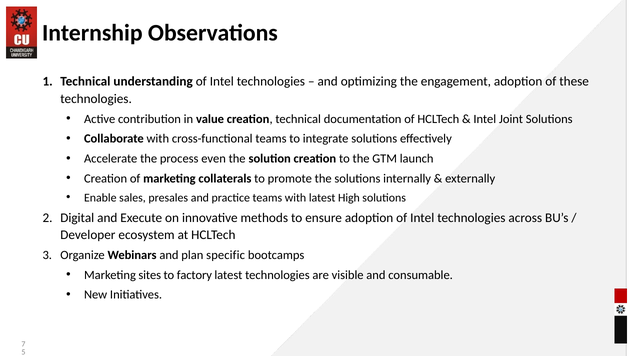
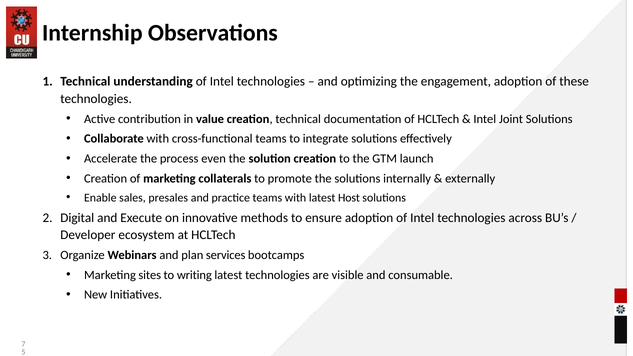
High: High -> Host (349, 198)
specific: specific -> services (226, 255)
factory: factory -> writing (194, 275)
